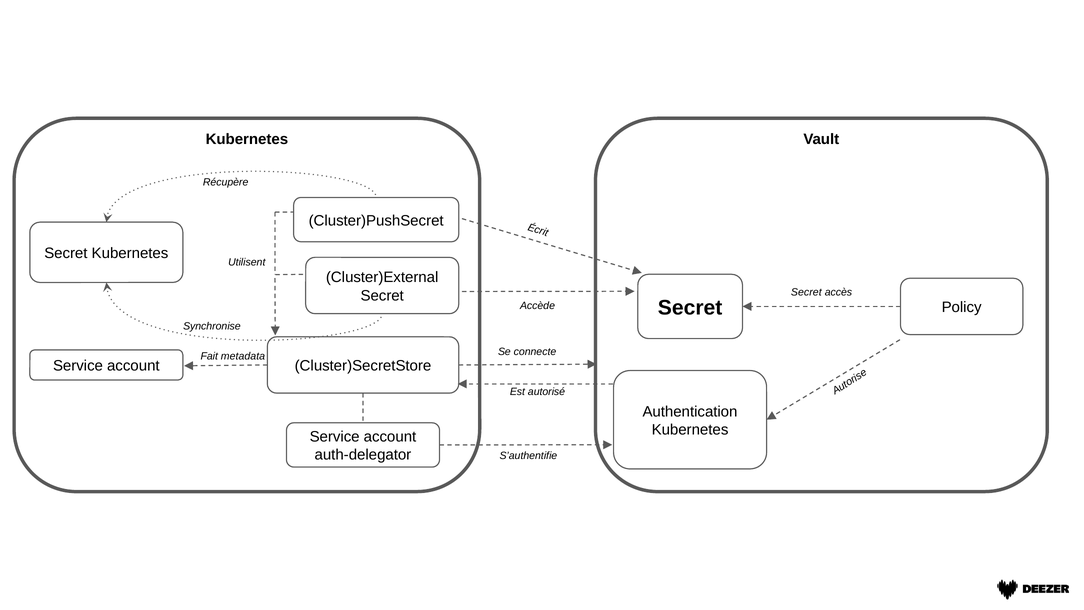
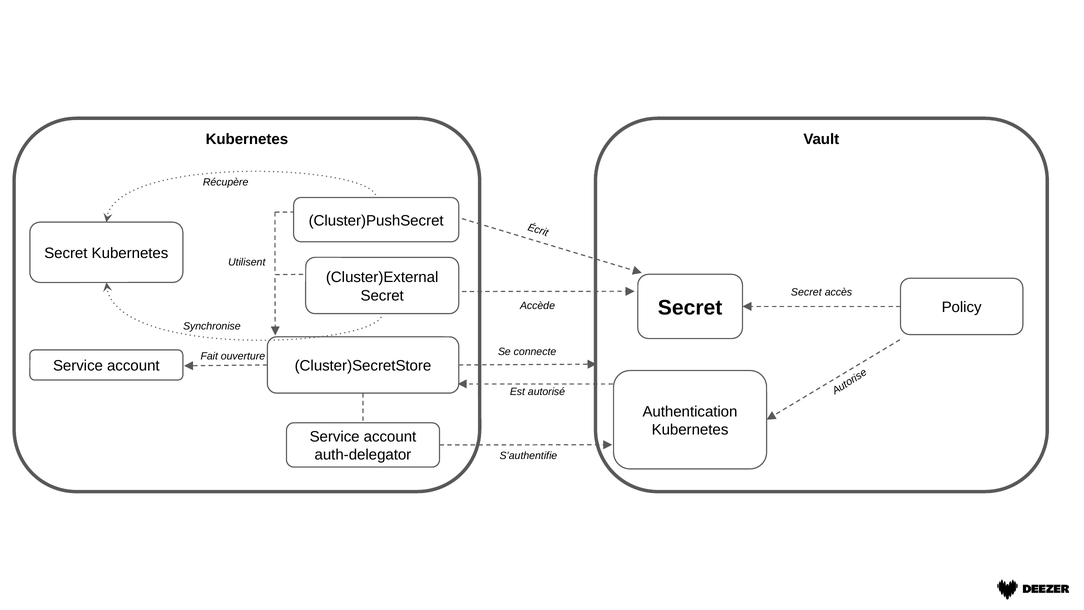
metadata: metadata -> ouverture (243, 356)
